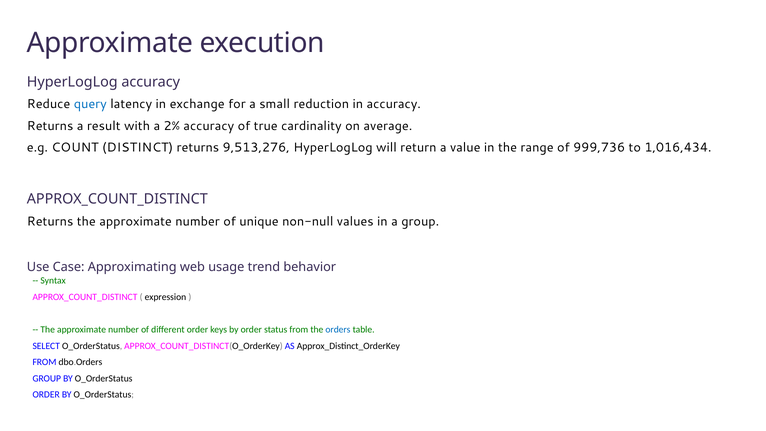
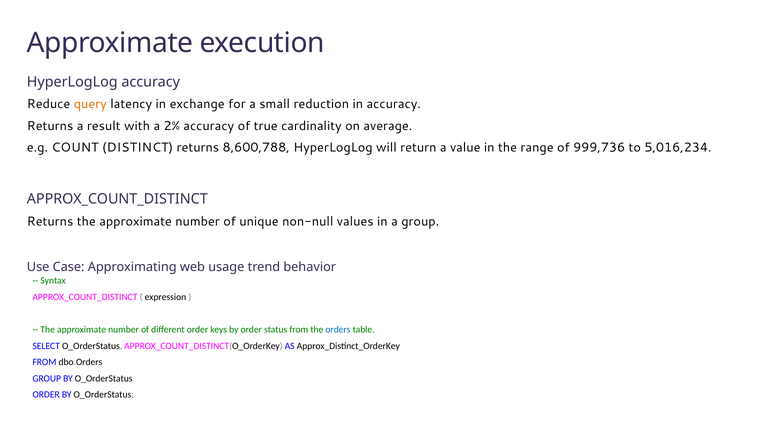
query colour: blue -> orange (90, 104)
9,513,276: 9,513,276 -> 8,600,788 (256, 147)
1,016,434: 1,016,434 -> 5,016,234 (678, 147)
